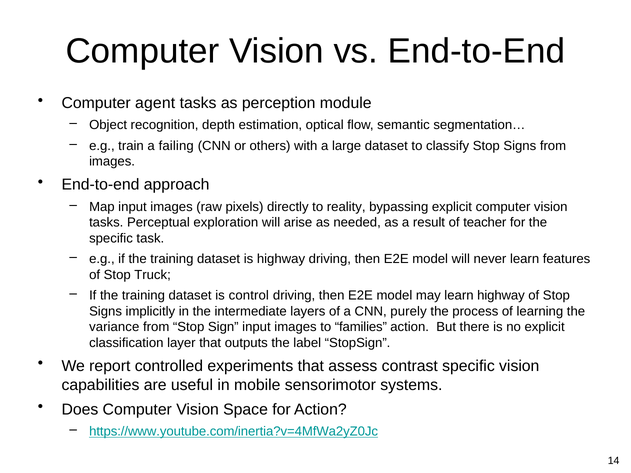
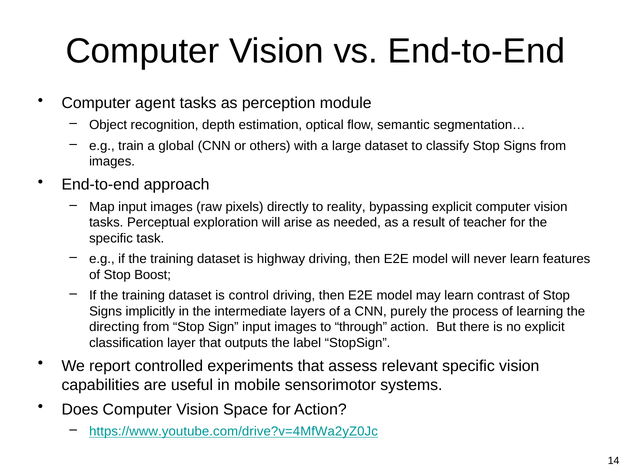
failing: failing -> global (176, 146)
Truck: Truck -> Boost (153, 275)
learn highway: highway -> contrast (501, 296)
variance: variance -> directing (114, 327)
families: families -> through (361, 327)
contrast: contrast -> relevant (410, 366)
https://www.youtube.com/inertia?v=4MfWa2yZ0Jc: https://www.youtube.com/inertia?v=4MfWa2yZ0Jc -> https://www.youtube.com/drive?v=4MfWa2yZ0Jc (233, 432)
